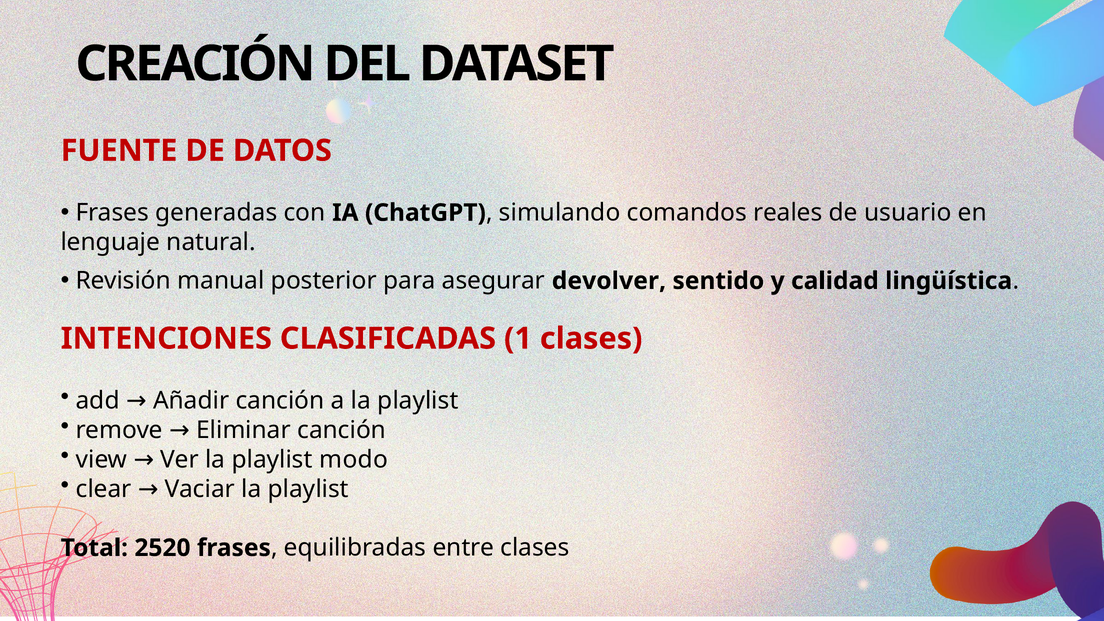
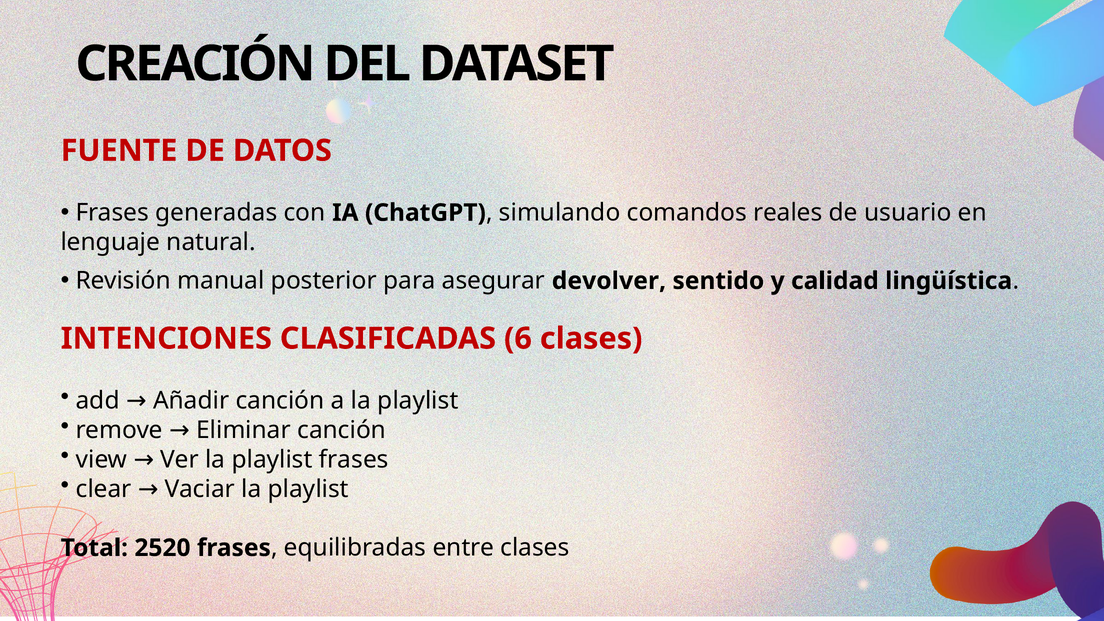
1: 1 -> 6 (518, 339)
playlist modo: modo -> frases (354, 460)
